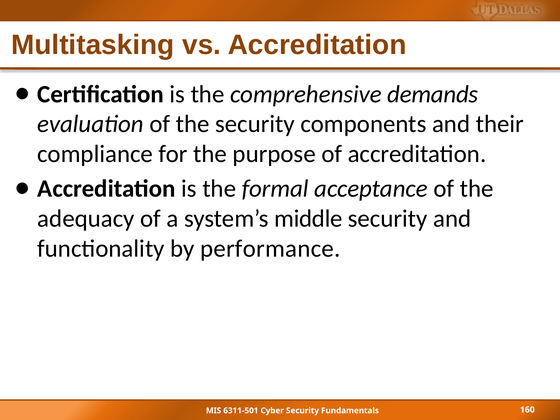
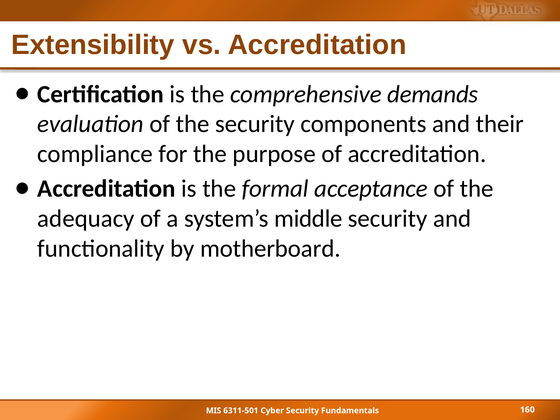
Multitasking: Multitasking -> Extensibility (93, 45)
performance: performance -> motherboard (270, 249)
